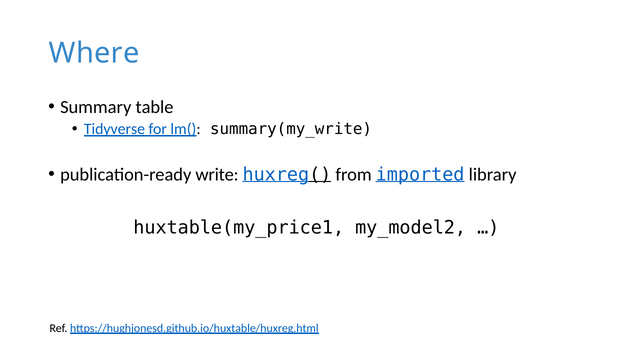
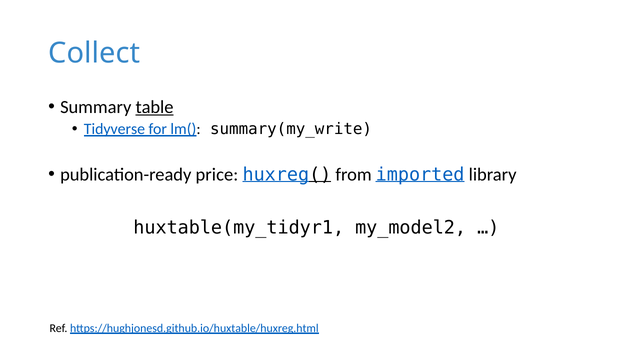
Where: Where -> Collect (94, 53)
table underline: none -> present (154, 107)
write: write -> price (217, 175)
huxtable(my_price1: huxtable(my_price1 -> huxtable(my_tidyr1 (239, 228)
